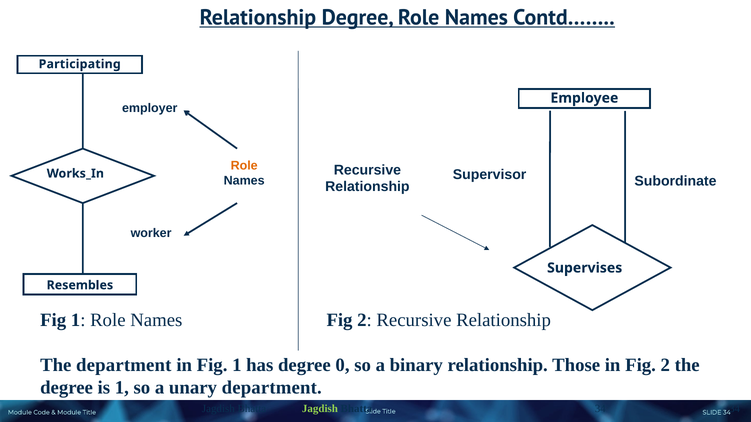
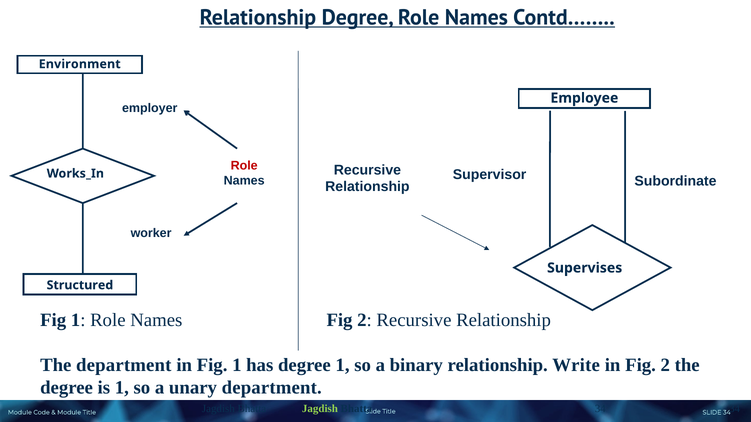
Participating: Participating -> Environment (80, 64)
Role colour: orange -> red (244, 166)
Resembles: Resembles -> Structured (80, 285)
degree 0: 0 -> 1 (343, 365)
Those: Those -> Write (576, 365)
